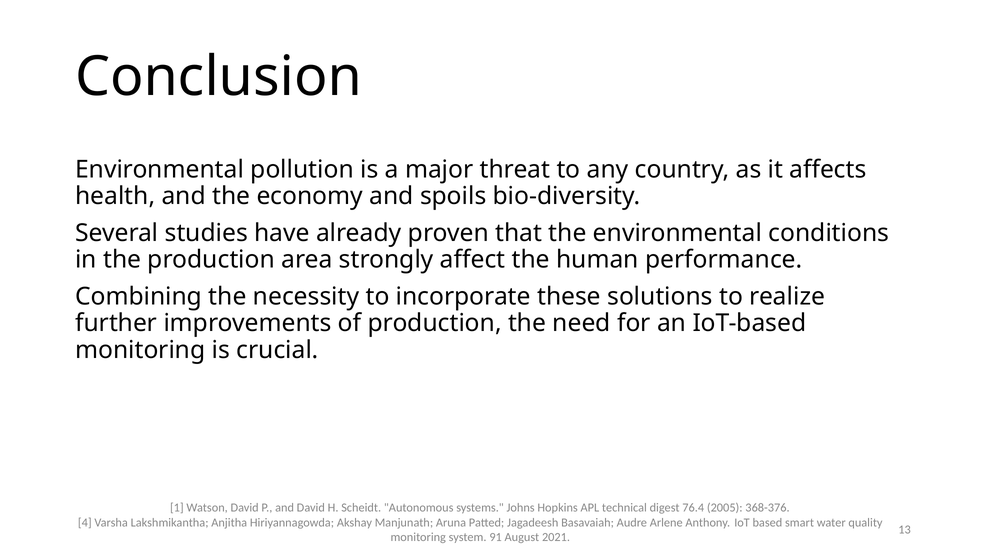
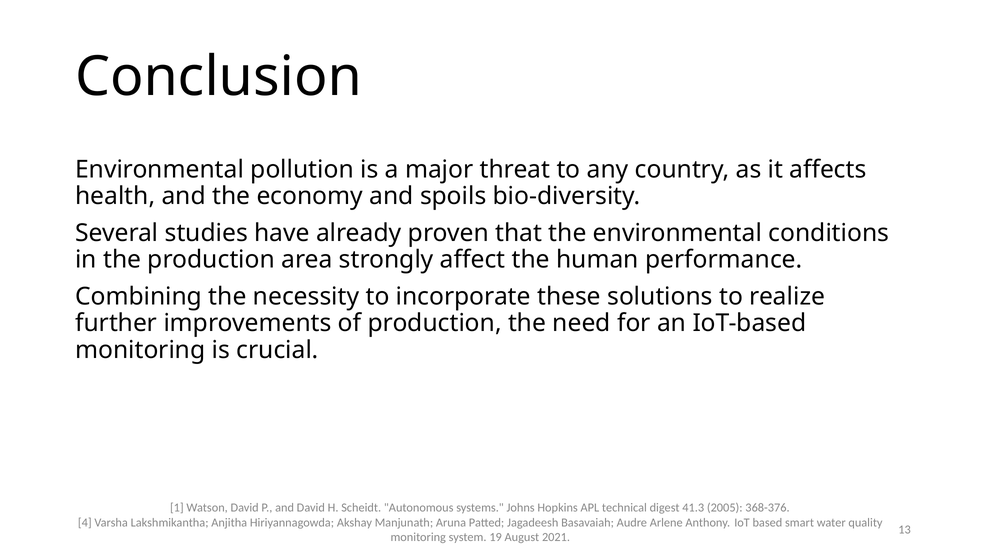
76.4: 76.4 -> 41.3 (693, 507)
91: 91 -> 19 (496, 537)
